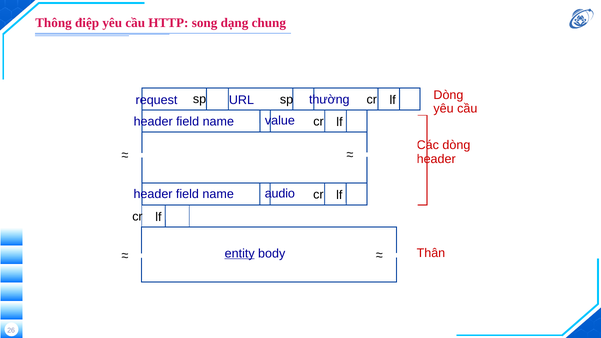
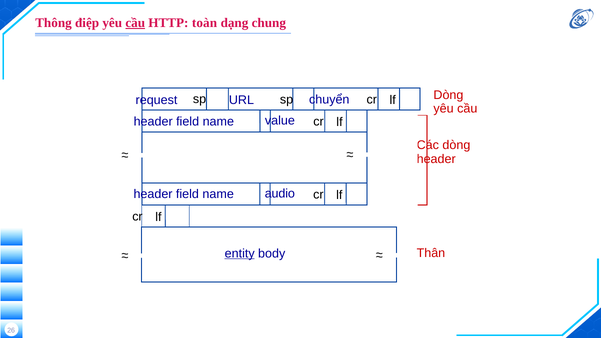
cầu underline: none -> present (135, 23)
song: song -> toàn (204, 23)
thường: thường -> chuyển (329, 100)
